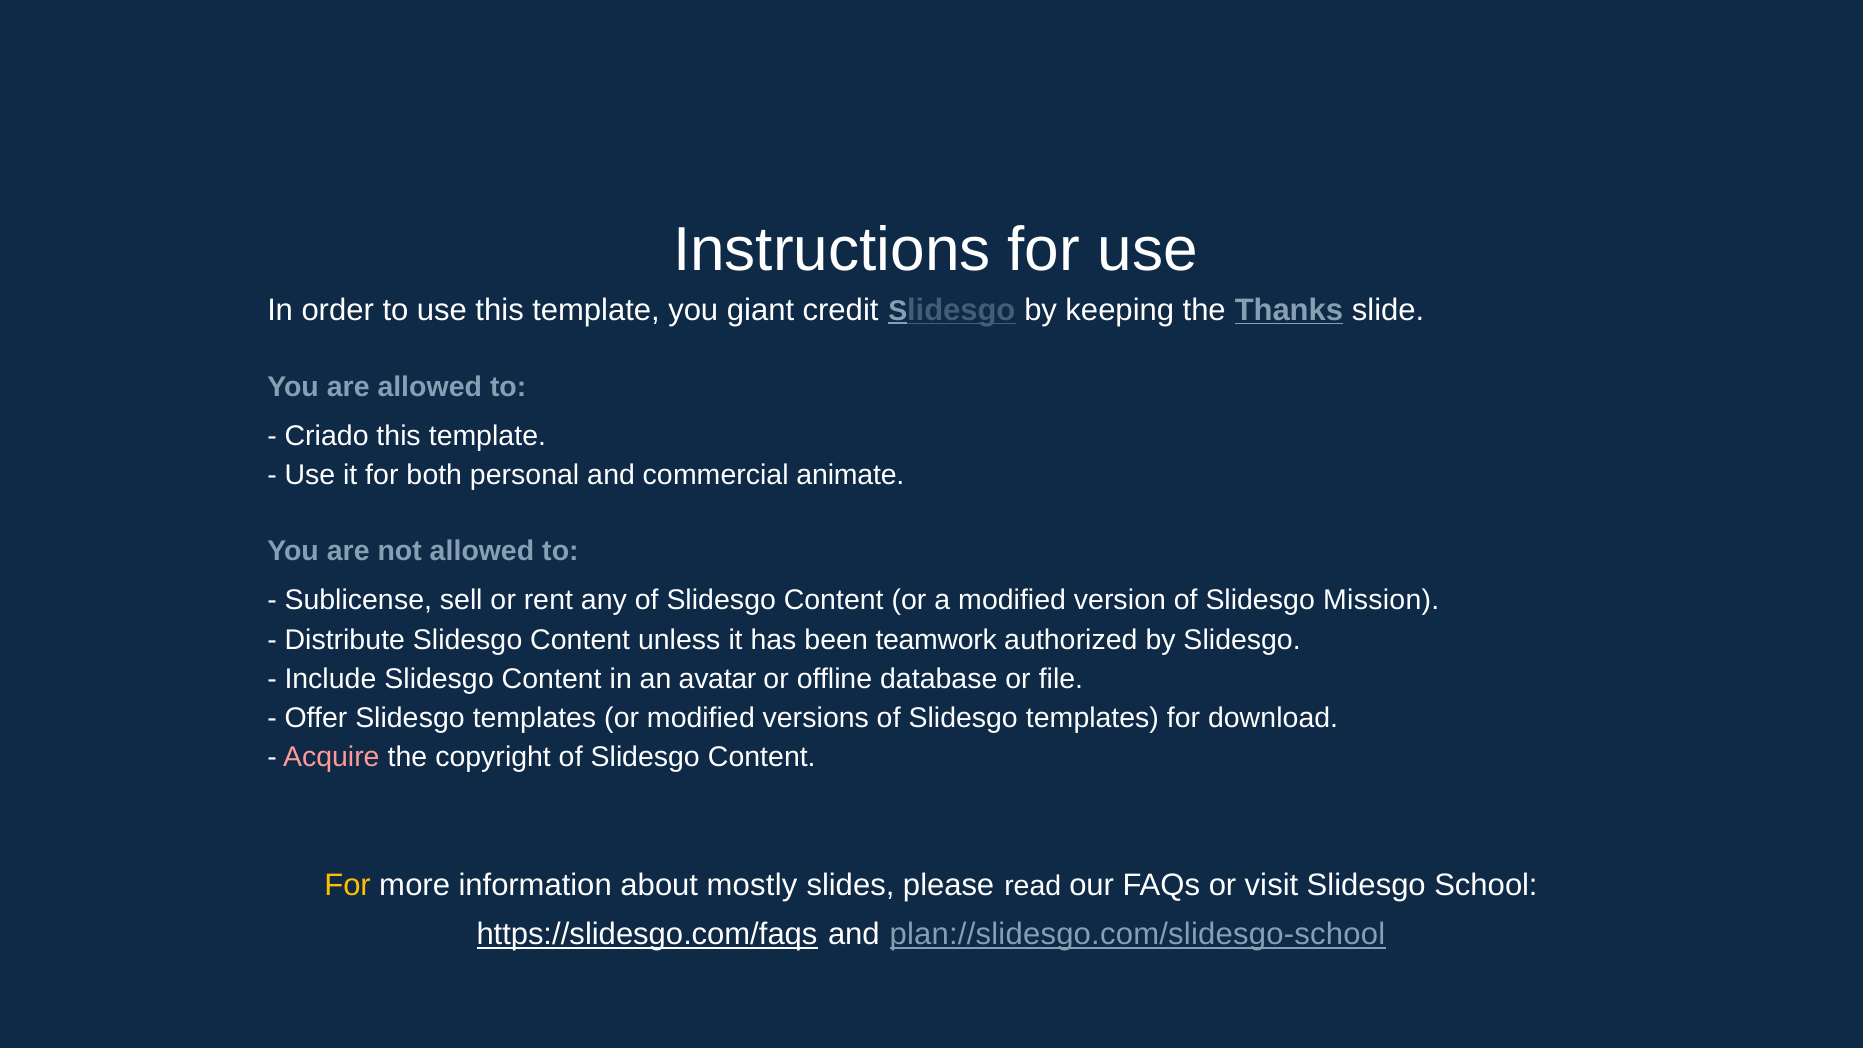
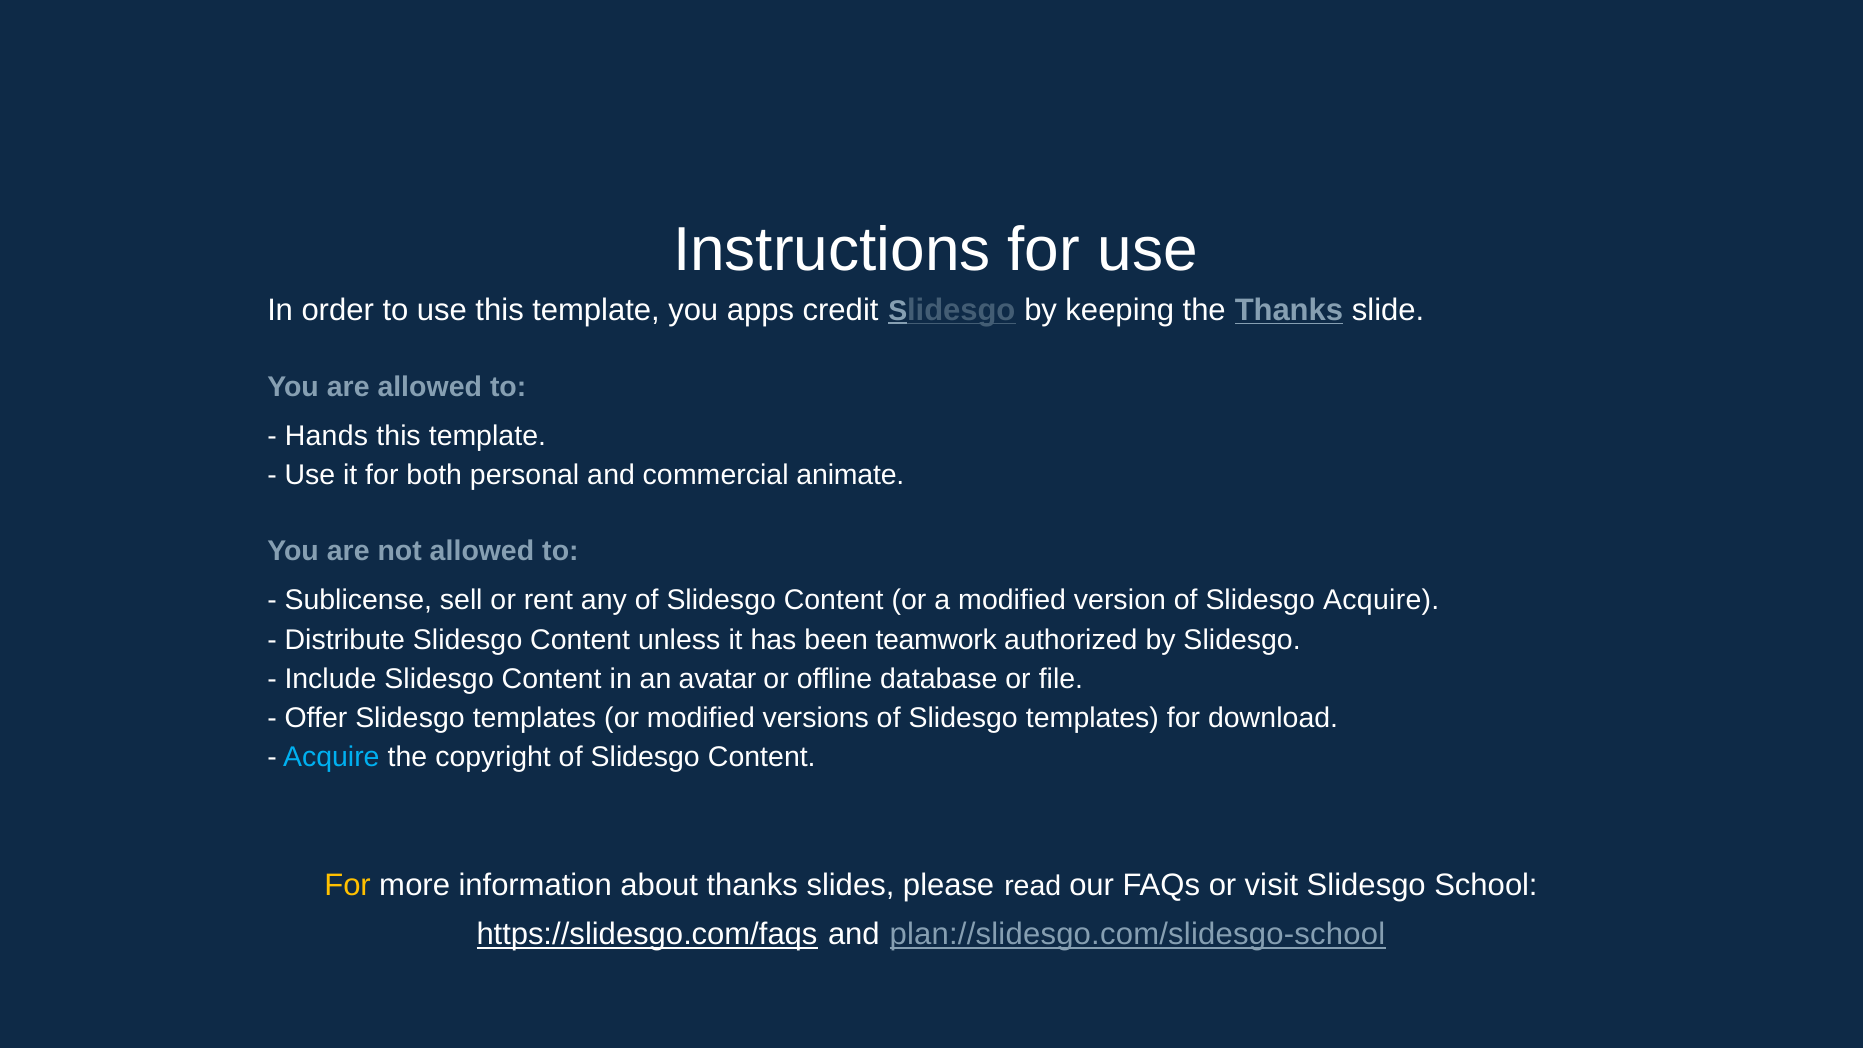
giant: giant -> apps (761, 310)
Criado: Criado -> Hands (326, 436)
Slidesgo Mission: Mission -> Acquire (1381, 601)
Acquire colour: pink -> light blue (331, 758)
about mostly: mostly -> thanks (752, 885)
